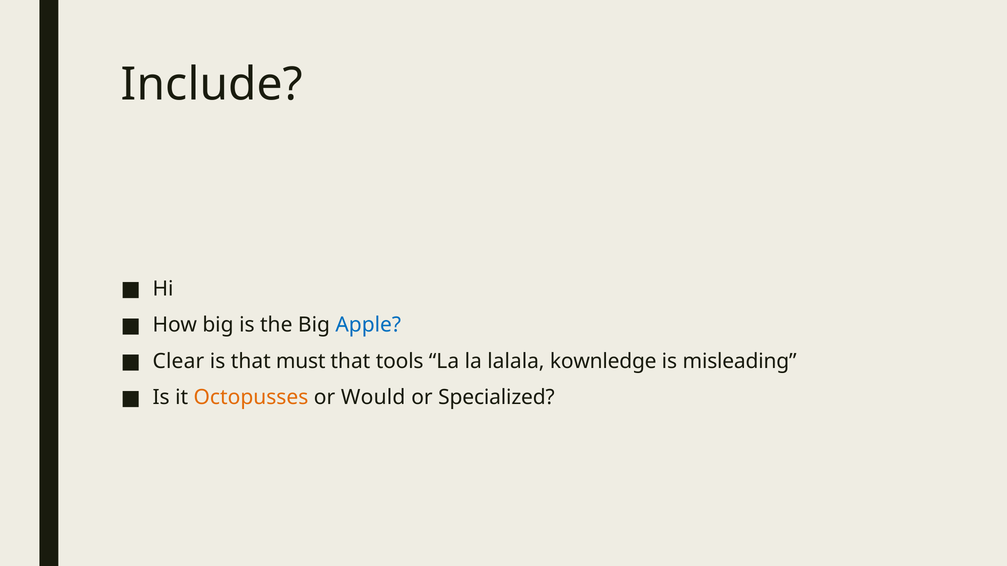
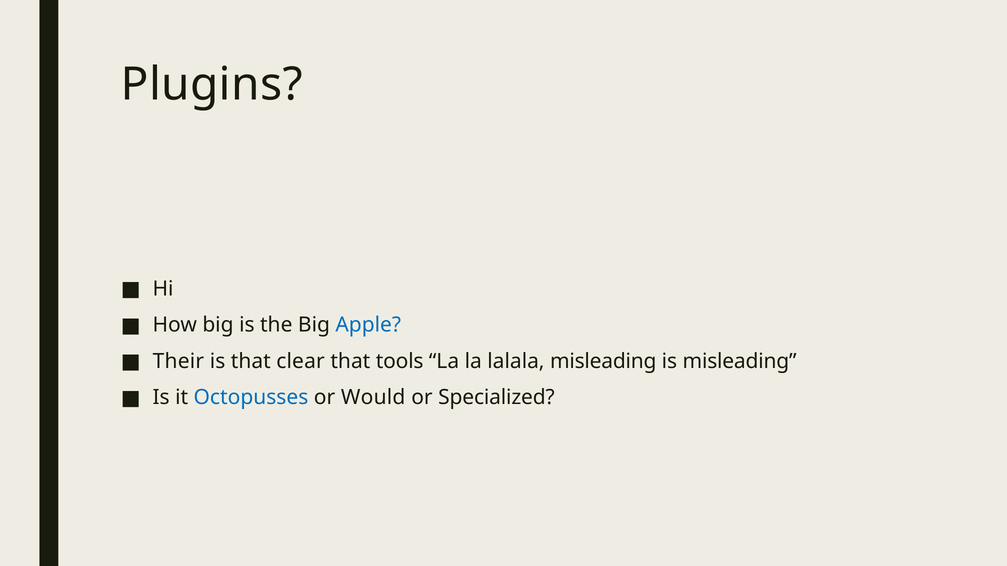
Include: Include -> Plugins (212, 85)
Clear: Clear -> Their (178, 361)
must: must -> clear (301, 361)
lalala kownledge: kownledge -> misleading (603, 361)
Octopusses colour: orange -> blue (251, 398)
